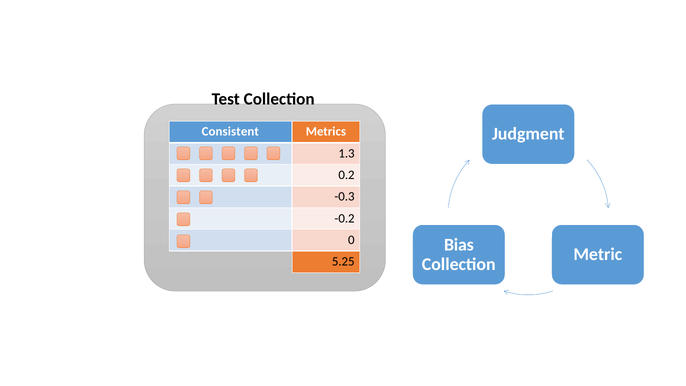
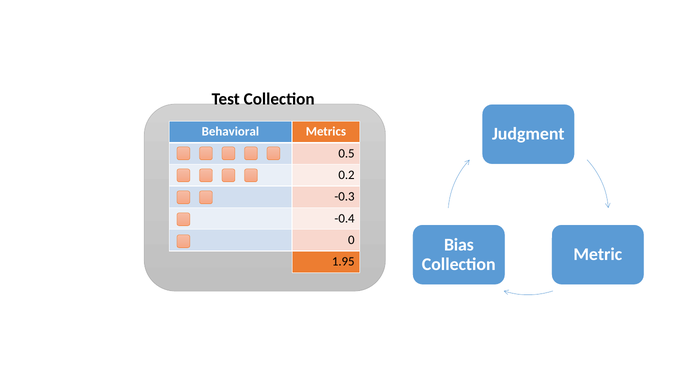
Consistent: Consistent -> Behavioral (230, 132)
1.3: 1.3 -> 0.5 (347, 153)
-0.2: -0.2 -> -0.4 (345, 218)
5.25: 5.25 -> 1.95 (343, 261)
